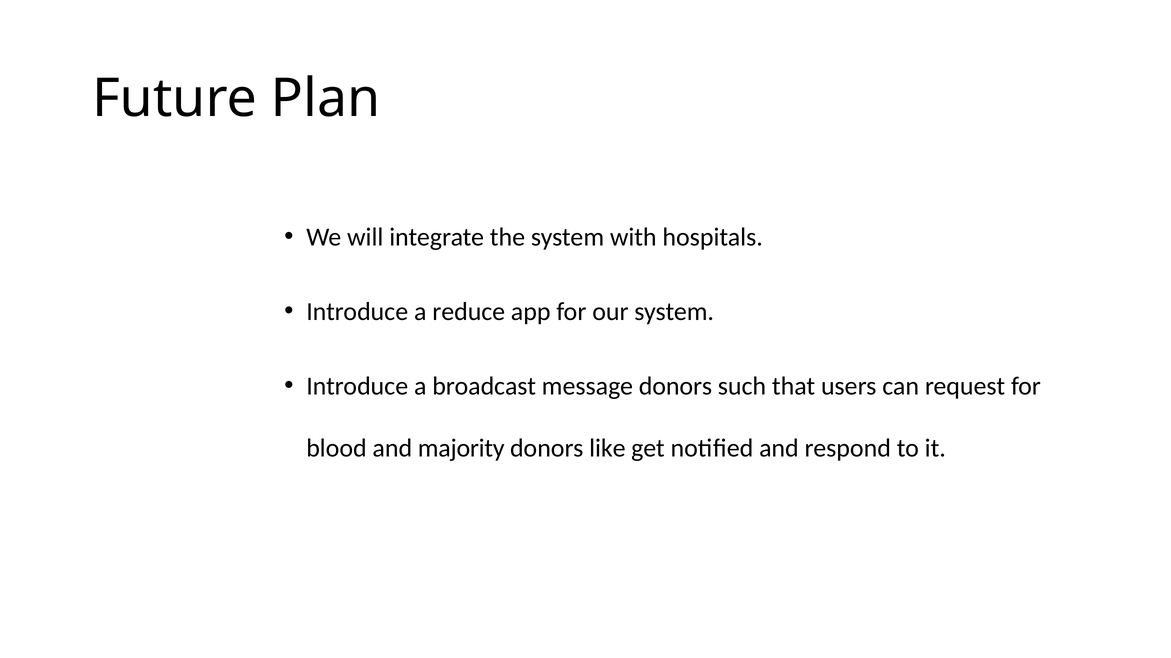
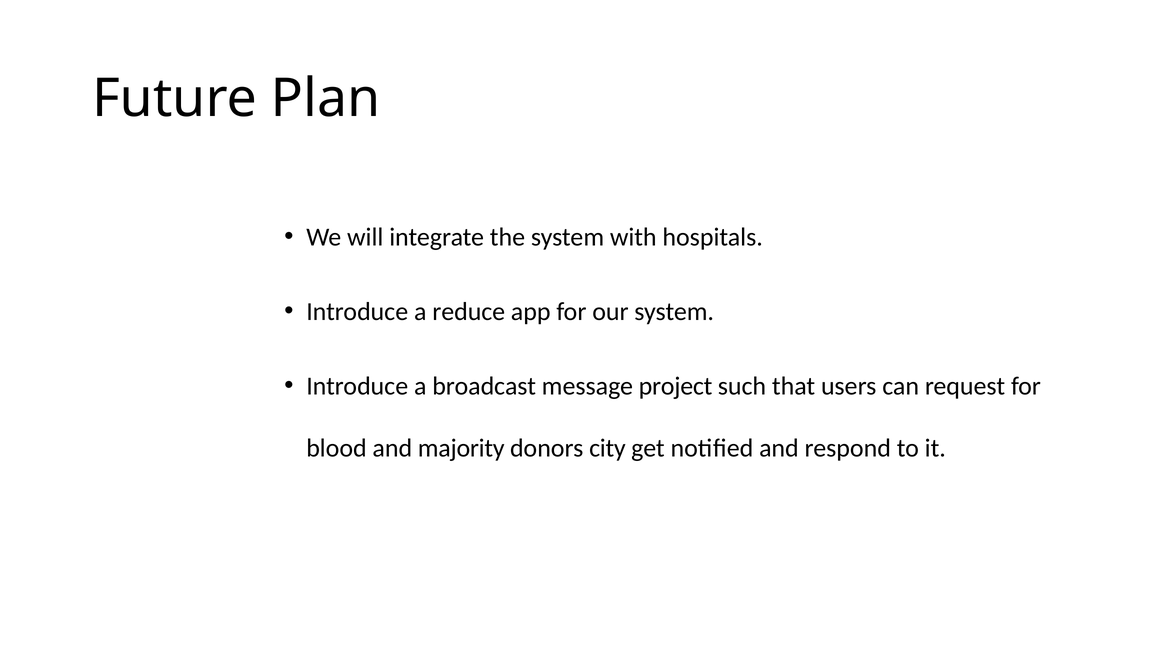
message donors: donors -> project (676, 386)
like: like -> city (607, 449)
